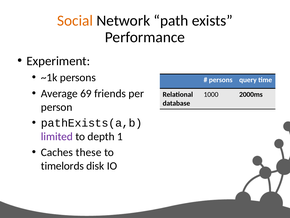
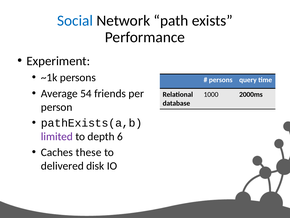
Social colour: orange -> blue (75, 21)
69: 69 -> 54 (86, 93)
1: 1 -> 6 (120, 136)
timelords: timelords -> delivered (62, 166)
